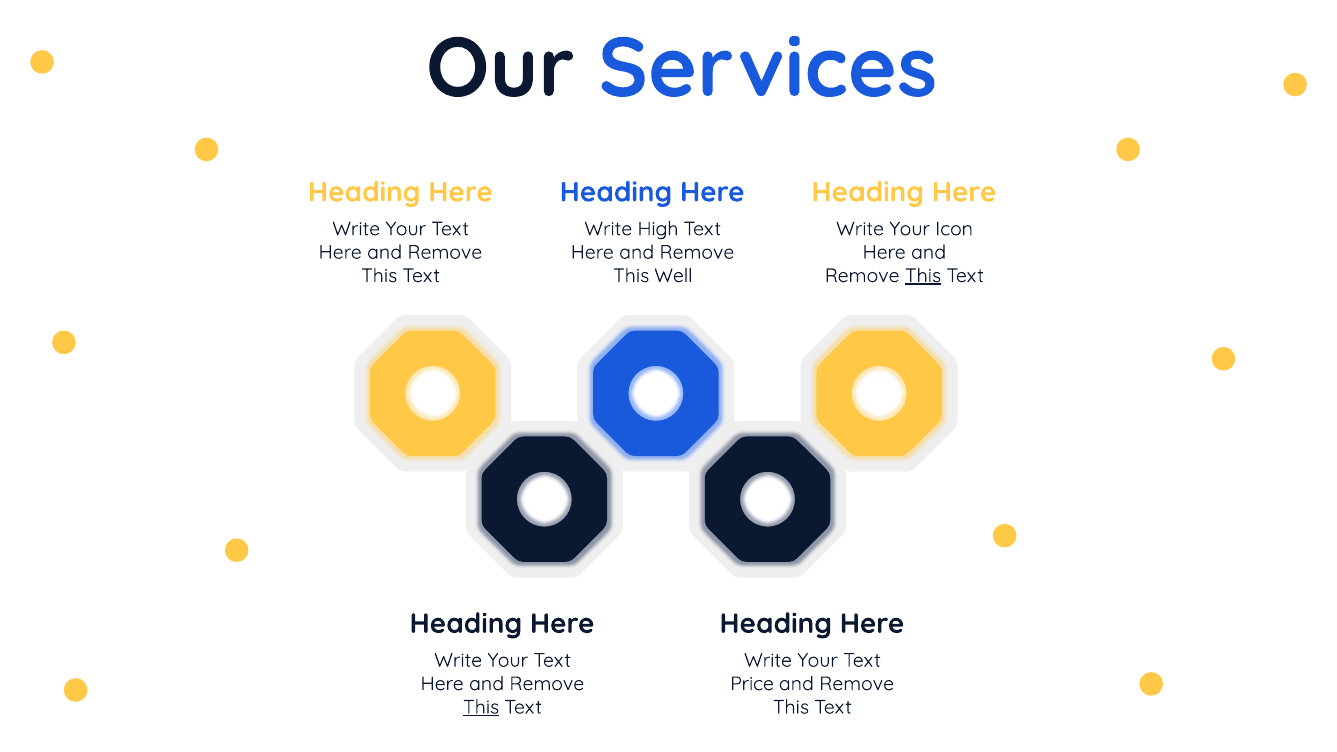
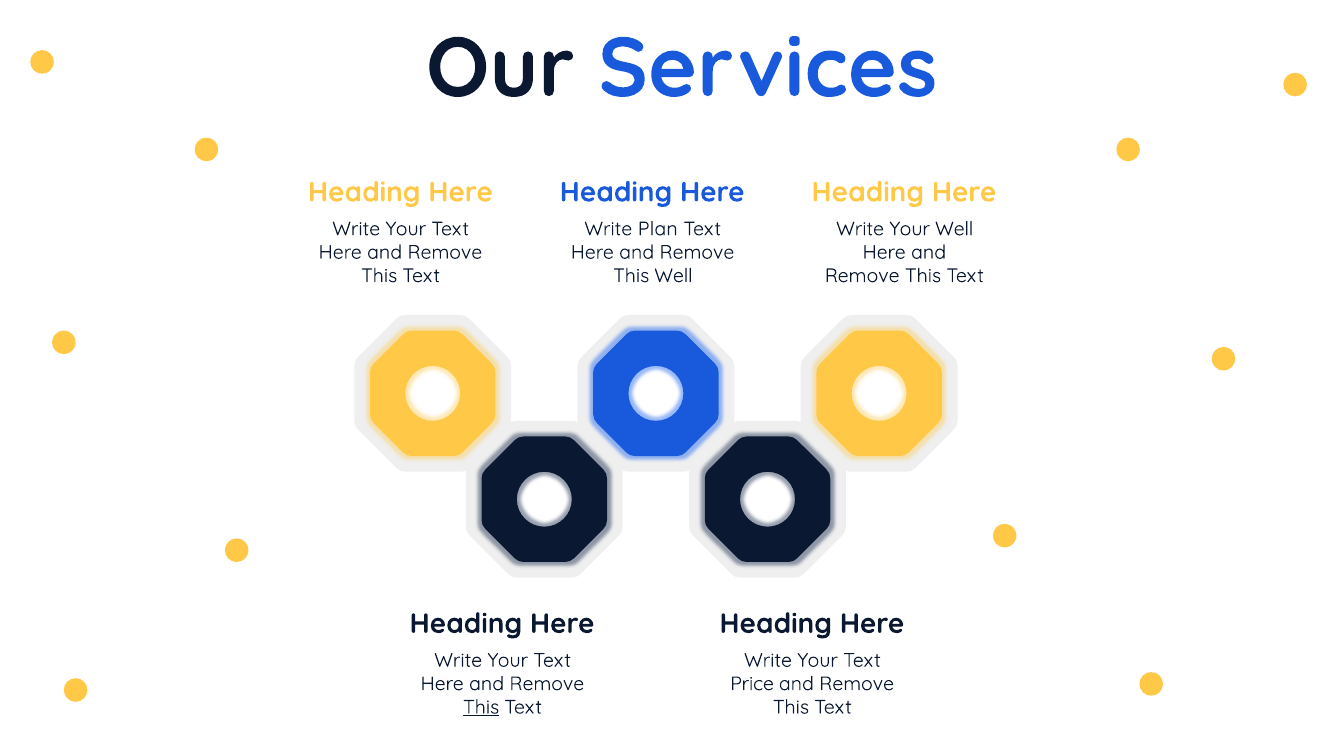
High: High -> Plan (658, 229)
Your Icon: Icon -> Well (954, 229)
This underline: present -> none (923, 276)
